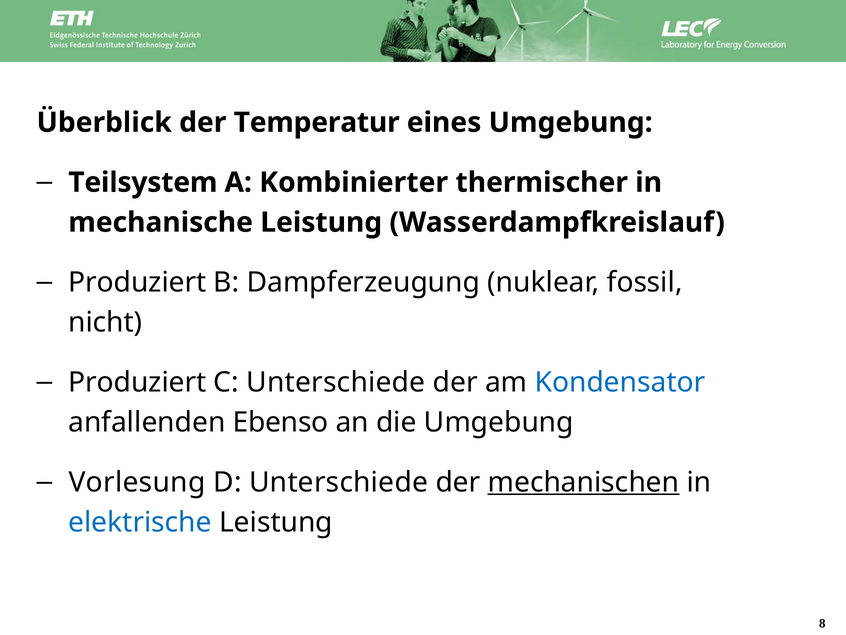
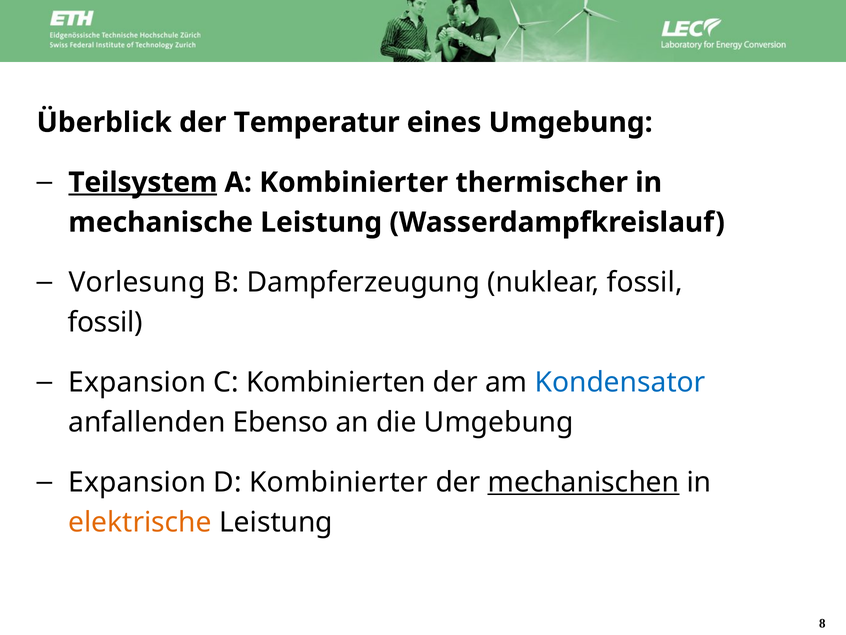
Teilsystem underline: none -> present (143, 182)
Produziert: Produziert -> Vorlesung (137, 282)
nicht: nicht -> fossil (105, 322)
Produziert: Produziert -> Expansion (137, 382)
C Unterschiede: Unterschiede -> Kombinierten (336, 382)
Vorlesung: Vorlesung -> Expansion (137, 482)
D Unterschiede: Unterschiede -> Kombinierter (339, 482)
elektrische colour: blue -> orange (140, 522)
